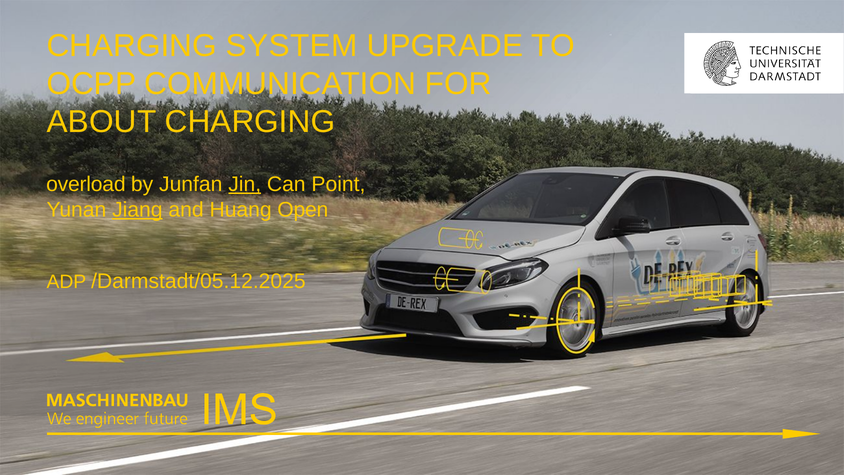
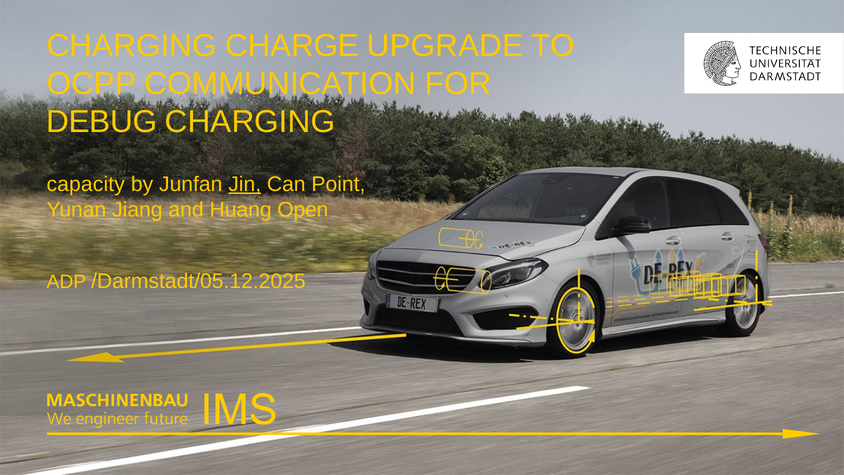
SYSTEM: SYSTEM -> CHARGE (292, 46)
ABOUT: ABOUT -> DEBUG (102, 122)
overload: overload -> capacity (86, 184)
Jiang underline: present -> none (137, 209)
